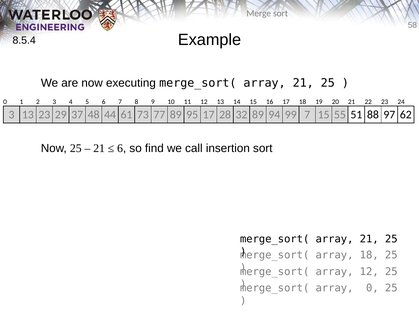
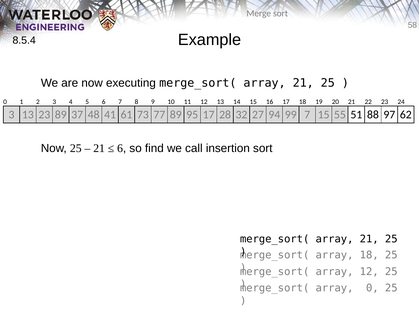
23 29: 29 -> 89 (61, 115)
44: 44 -> 41 (110, 115)
32 89: 89 -> 27 (258, 115)
